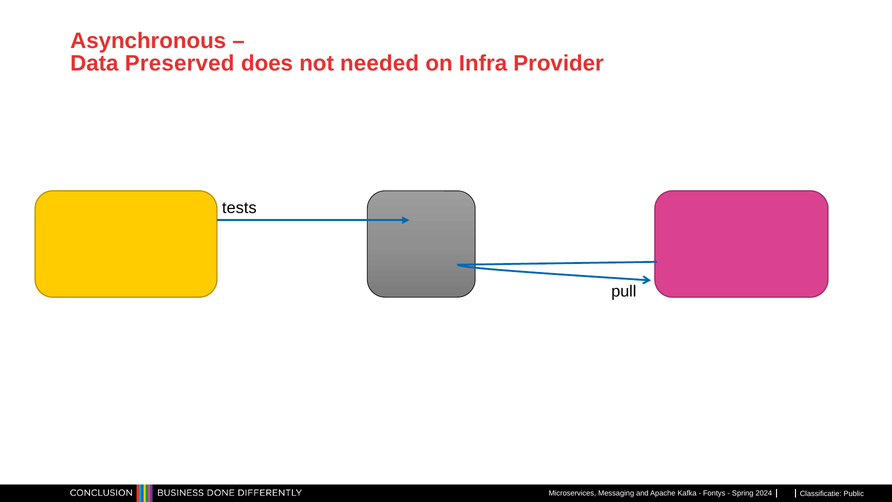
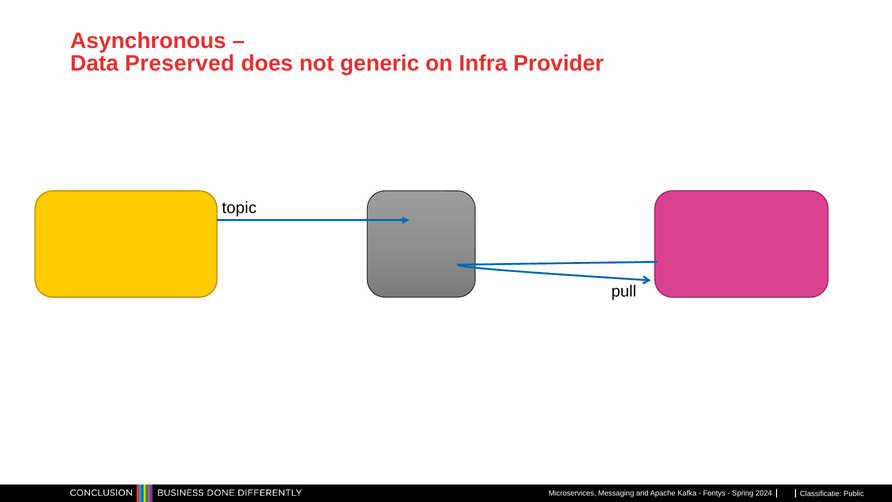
needed: needed -> generic (380, 63)
tests: tests -> topic (239, 208)
